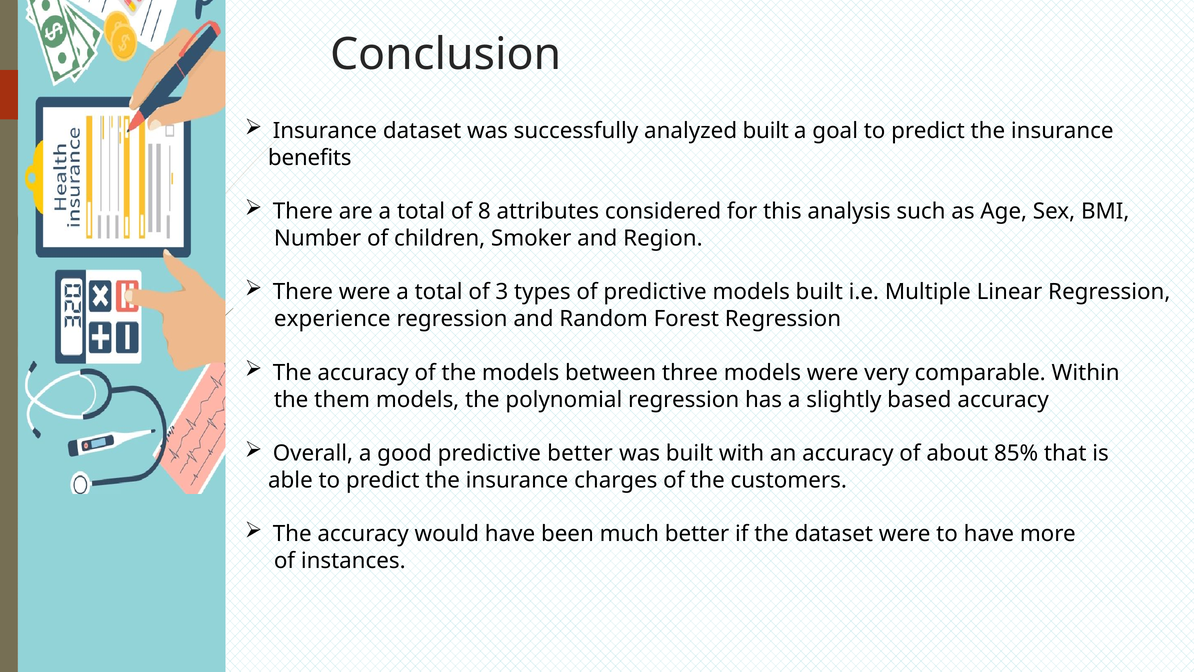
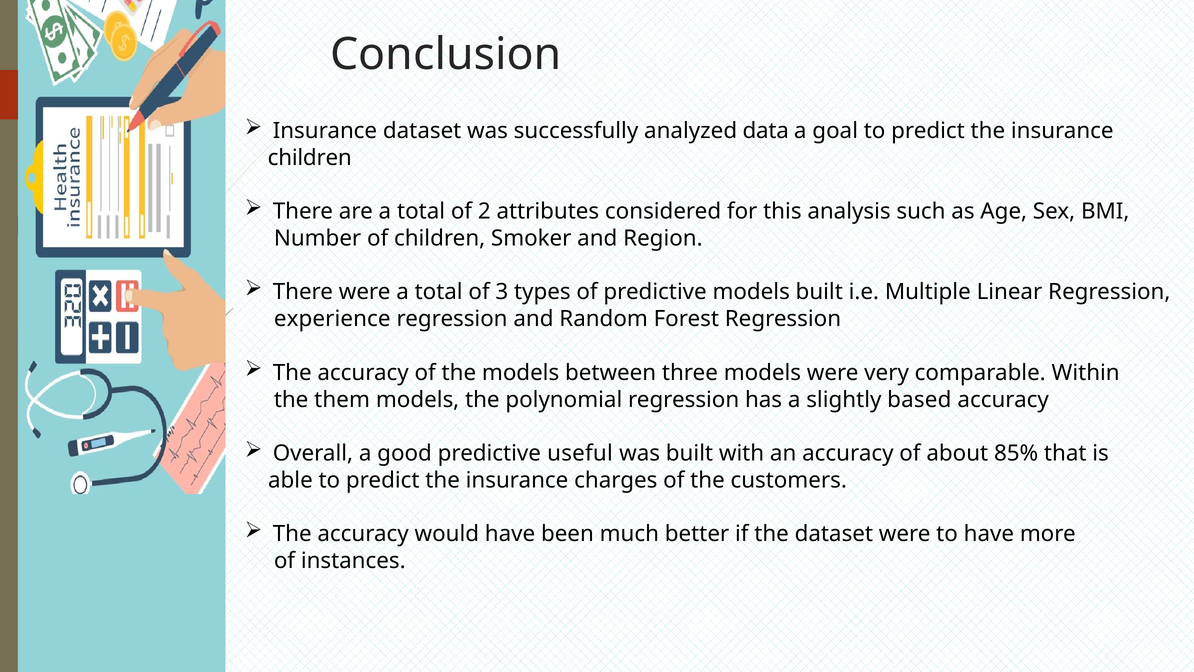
analyzed built: built -> data (766, 131)
benefits: benefits -> children (310, 158)
8: 8 -> 2 (484, 211)
predictive better: better -> useful (580, 453)
